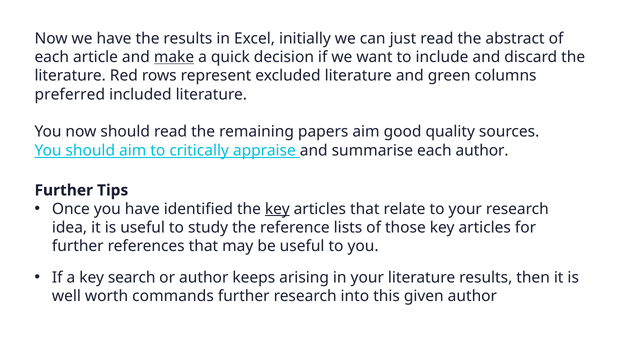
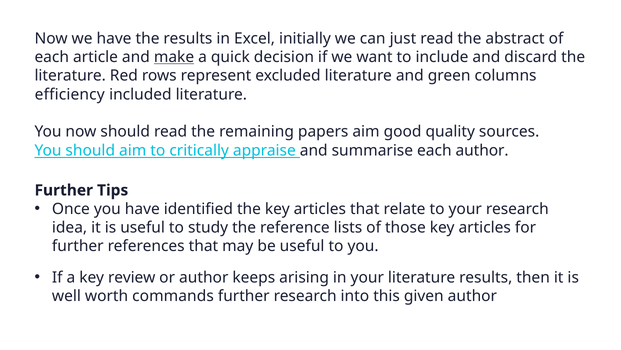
preferred: preferred -> efficiency (70, 94)
key underline: present -> none (277, 209)
search: search -> review (132, 277)
